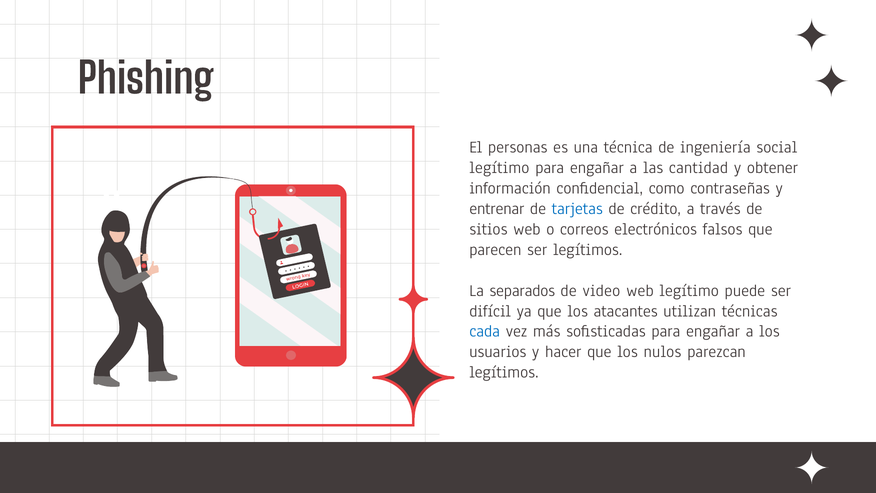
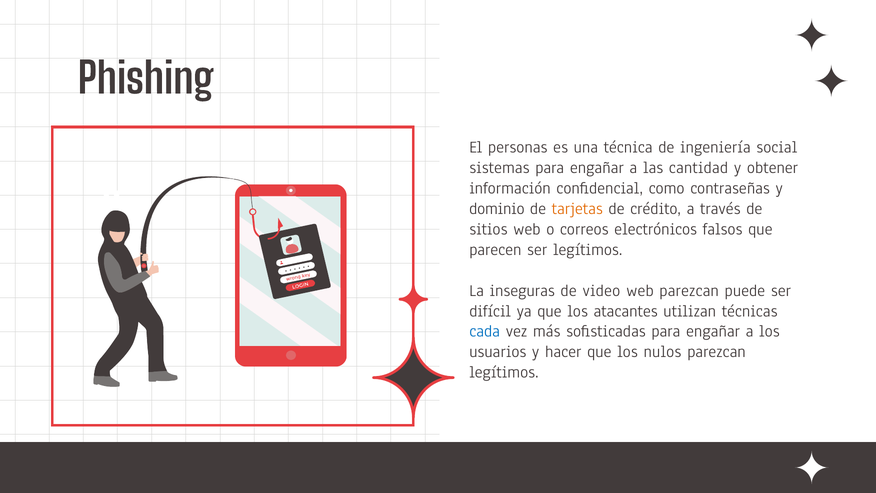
legítimo: legítimo -> sistemas (499, 168)
entrenar: entrenar -> dominio (497, 208)
tarjetas colour: blue -> orange (577, 208)
separados: separados -> inseguras (522, 290)
web legítimo: legítimo -> parezcan (689, 290)
